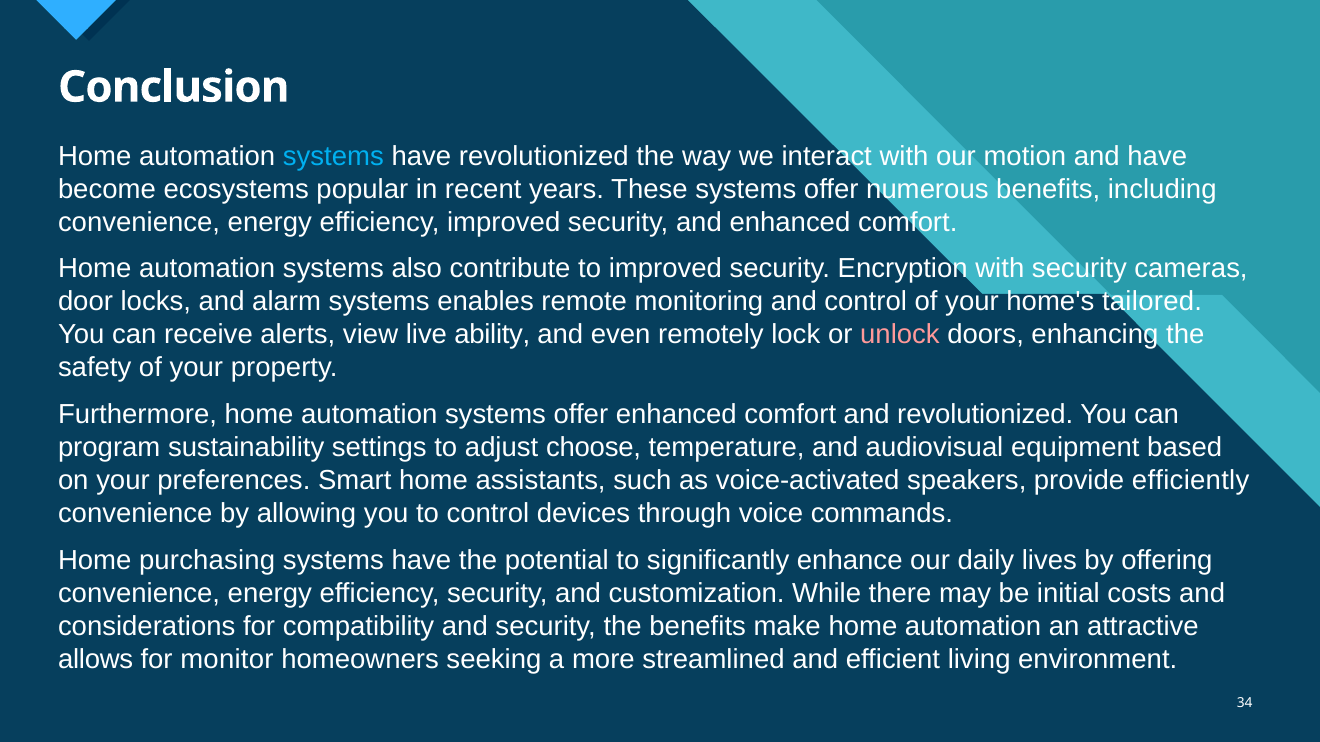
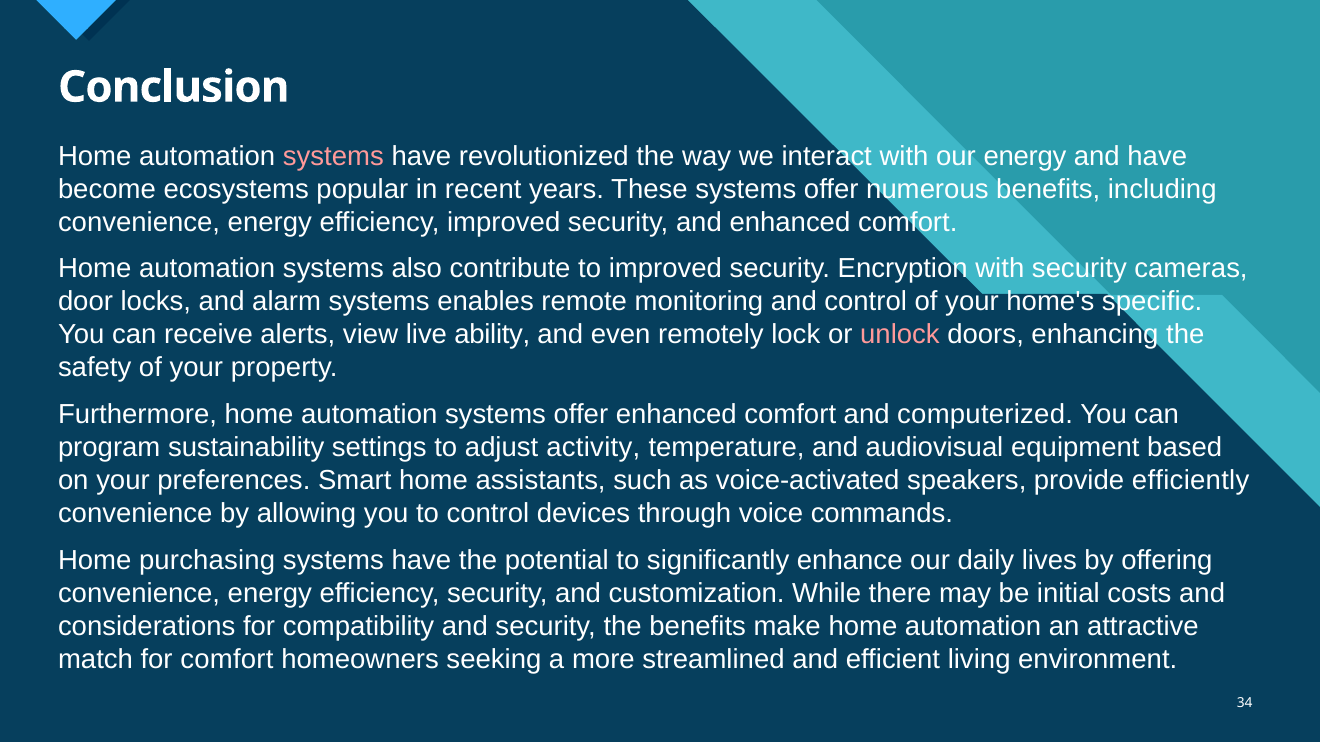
systems colour: light blue -> pink (333, 156)
our motion: motion -> energy (1025, 156)
tailored: tailored -> specific (1152, 302)
and revolutionized: revolutionized -> computerized (985, 415)
choose: choose -> activity (593, 448)
allows: allows -> match (95, 660)
for monitor: monitor -> comfort (227, 660)
